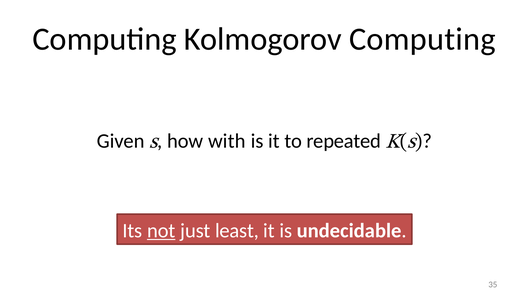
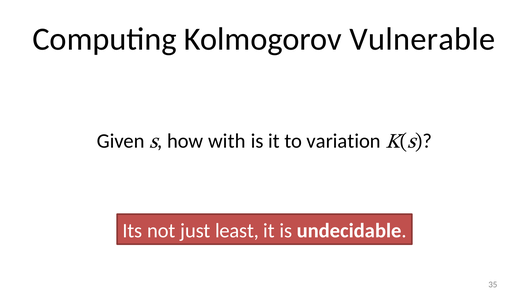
Kolmogorov Computing: Computing -> Vulnerable (422, 39)
repeated: repeated -> variation (344, 141)
not underline: present -> none (161, 230)
